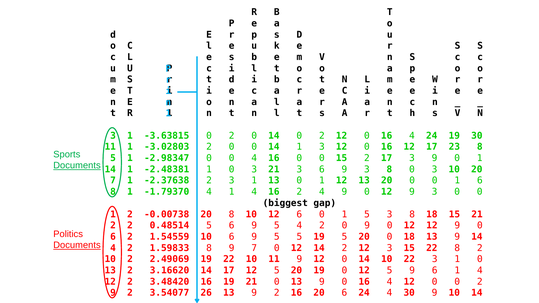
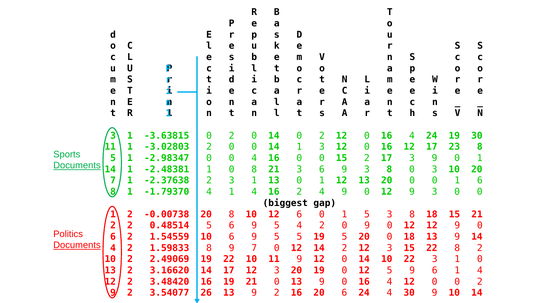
1 0 3: 3 -> 8 (254, 169)
17 12 5: 5 -> 3 (277, 271)
